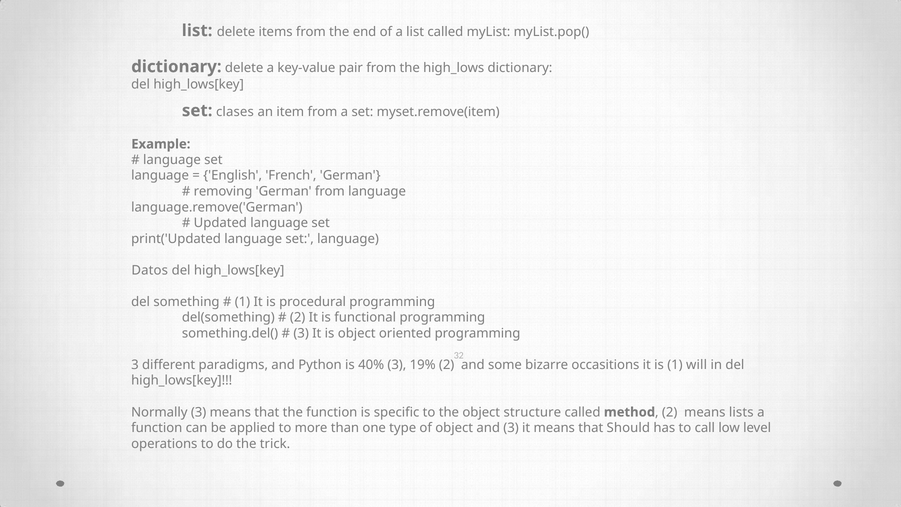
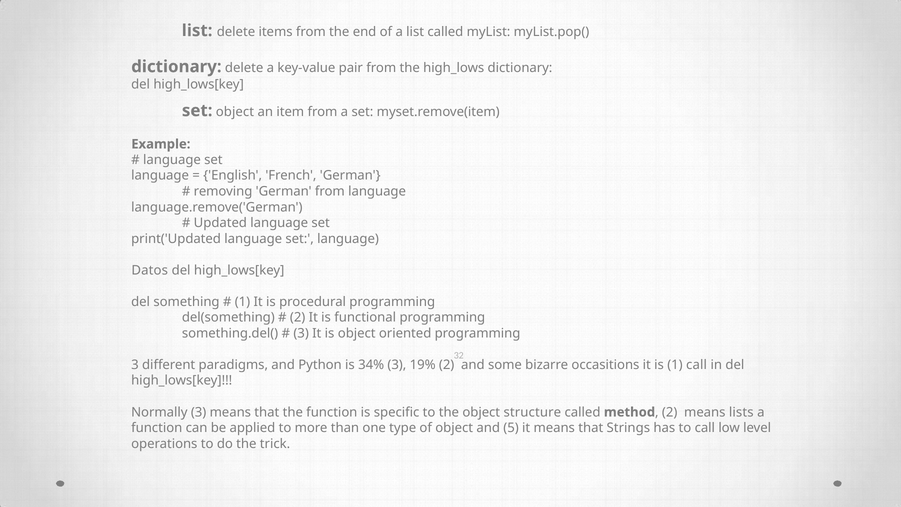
set clases: clases -> object (235, 112)
40%: 40% -> 34% (371, 365)
1 will: will -> call (697, 365)
and 3: 3 -> 5 (511, 428)
Should: Should -> Strings (628, 428)
